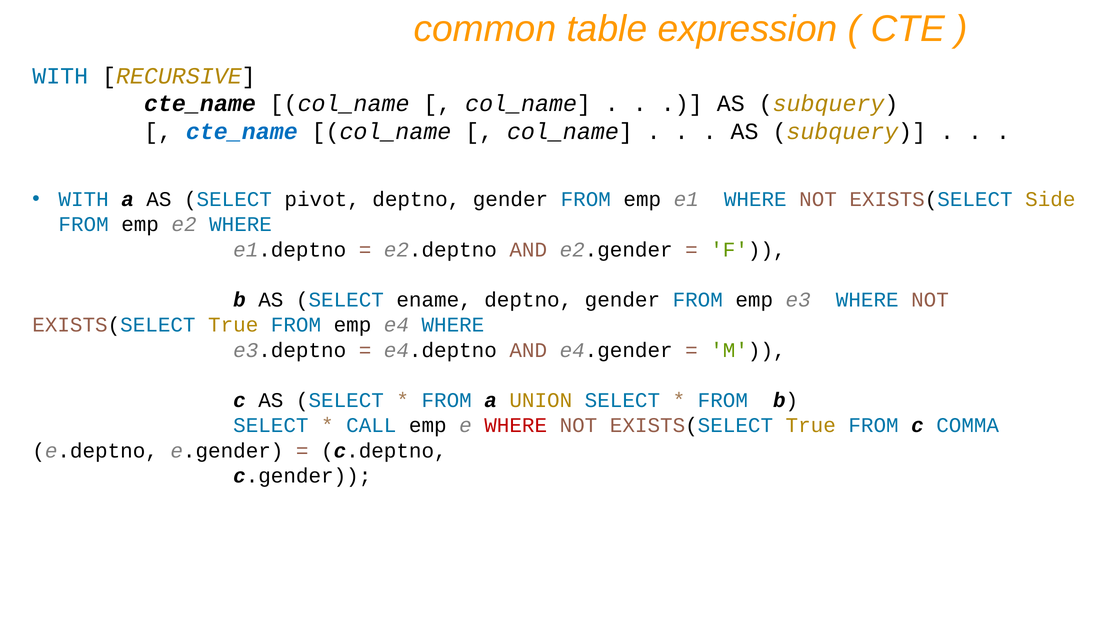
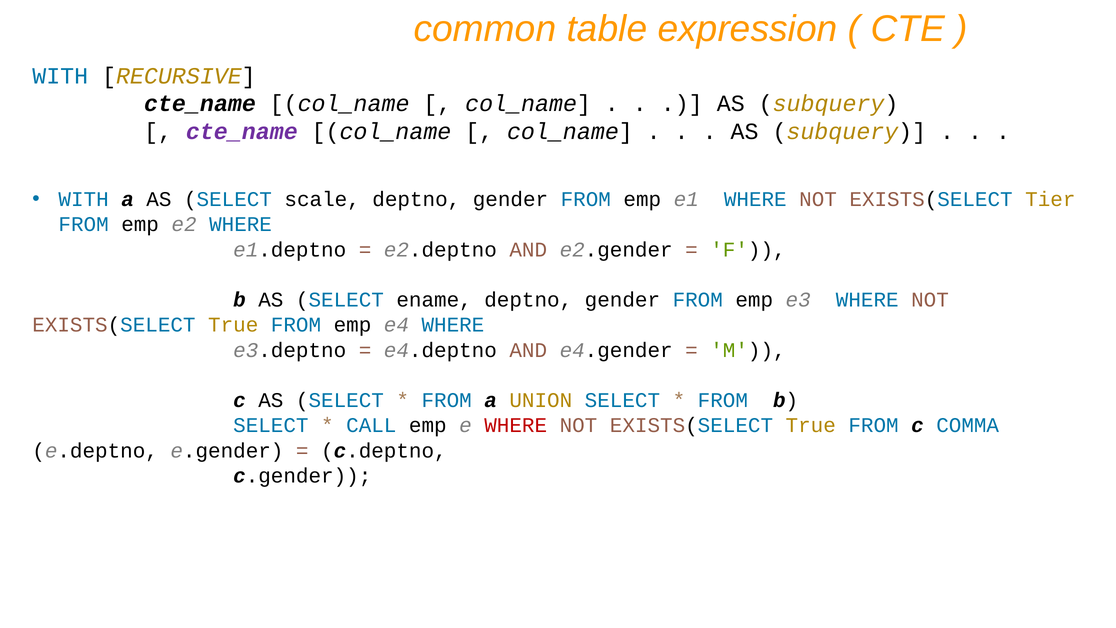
cte_name colour: blue -> purple (242, 132)
pivot: pivot -> scale (322, 199)
Side: Side -> Tier (1050, 199)
